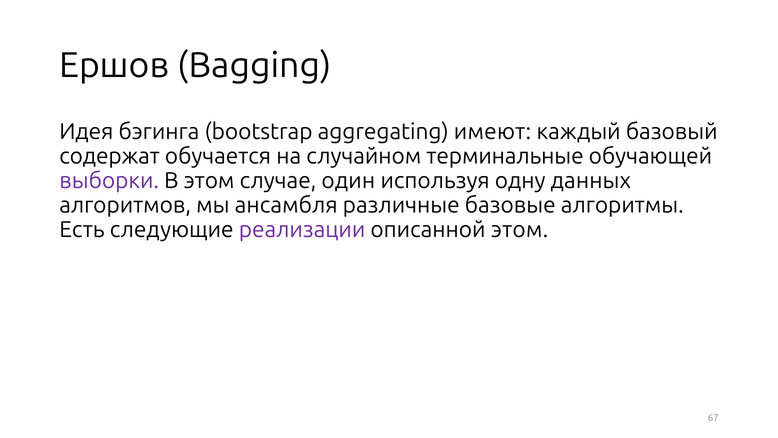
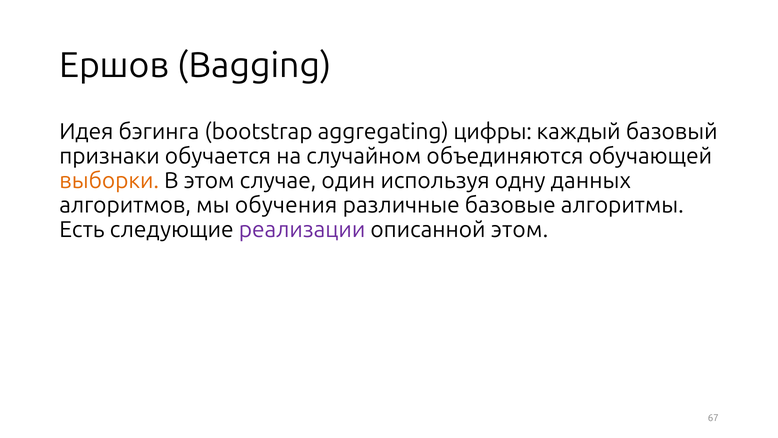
имеют: имеют -> цифры (493, 132)
содержат: содержат -> признаки (110, 156)
терминальные: терминальные -> объединяются (505, 156)
выборки colour: purple -> orange (109, 181)
ансамбля: ансамбля -> обучения (286, 205)
